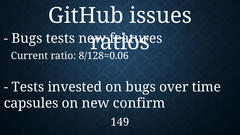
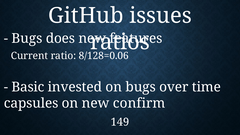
Bugs tests: tests -> does (60, 38)
Tests: Tests -> Basic (28, 87)
